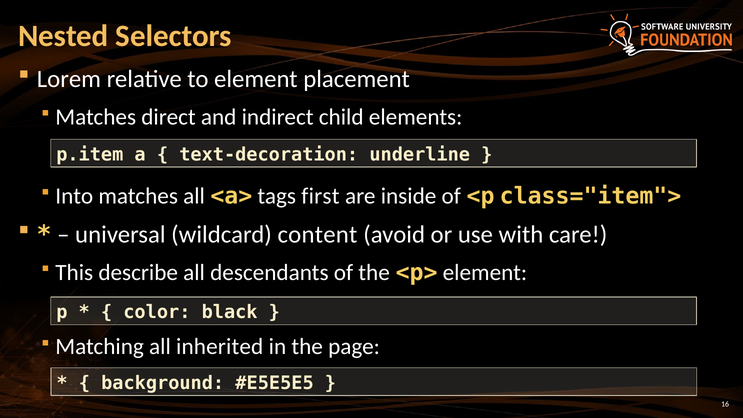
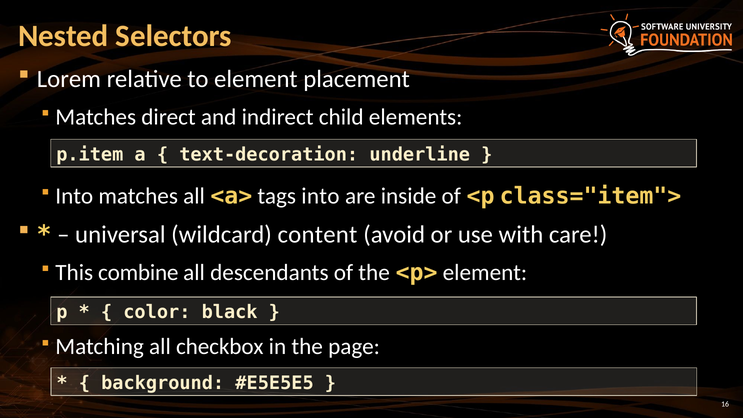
tags first: first -> into (320, 196)
describe: describe -> combine (138, 272)
inherited: inherited -> checkbox (220, 347)
